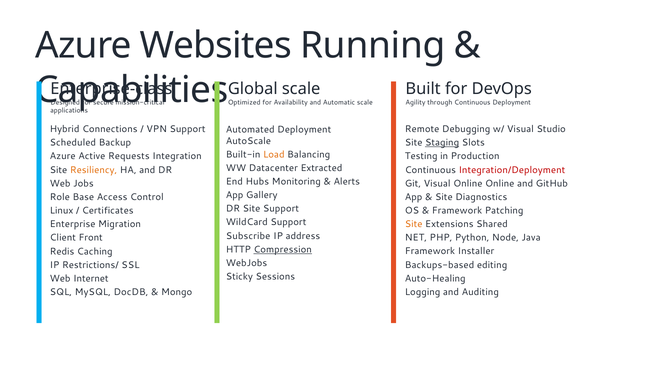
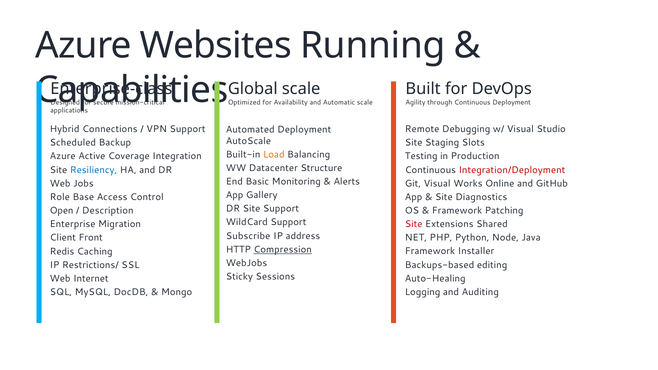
Staging underline: present -> none (442, 143)
Requests: Requests -> Coverage (129, 156)
Extracted: Extracted -> Structure (321, 168)
Resiliency colour: orange -> blue (94, 170)
Hubs: Hubs -> Basic (257, 182)
Visual Online: Online -> Works (468, 184)
Linux: Linux -> Open (62, 211)
Certificates: Certificates -> Description (108, 211)
Site colour: orange -> red (414, 224)
